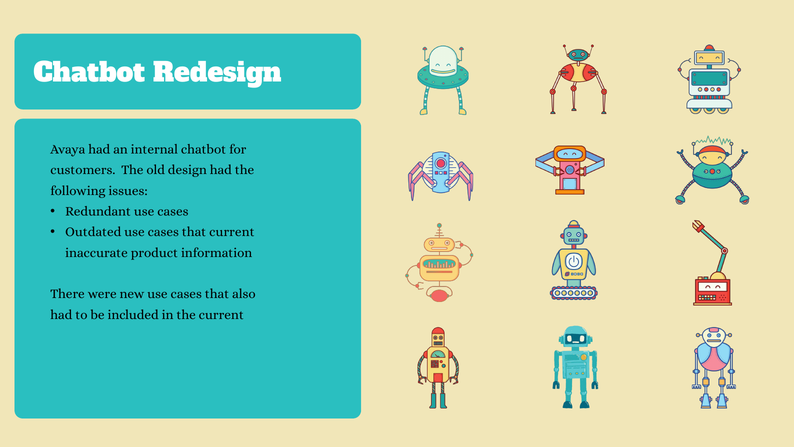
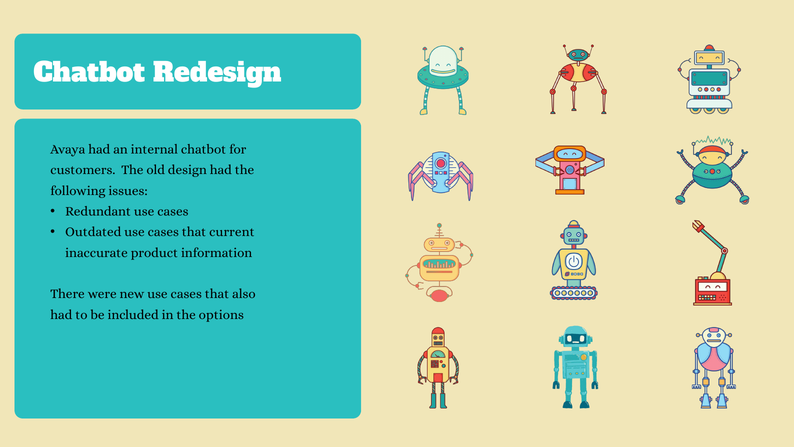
the current: current -> options (221, 314)
